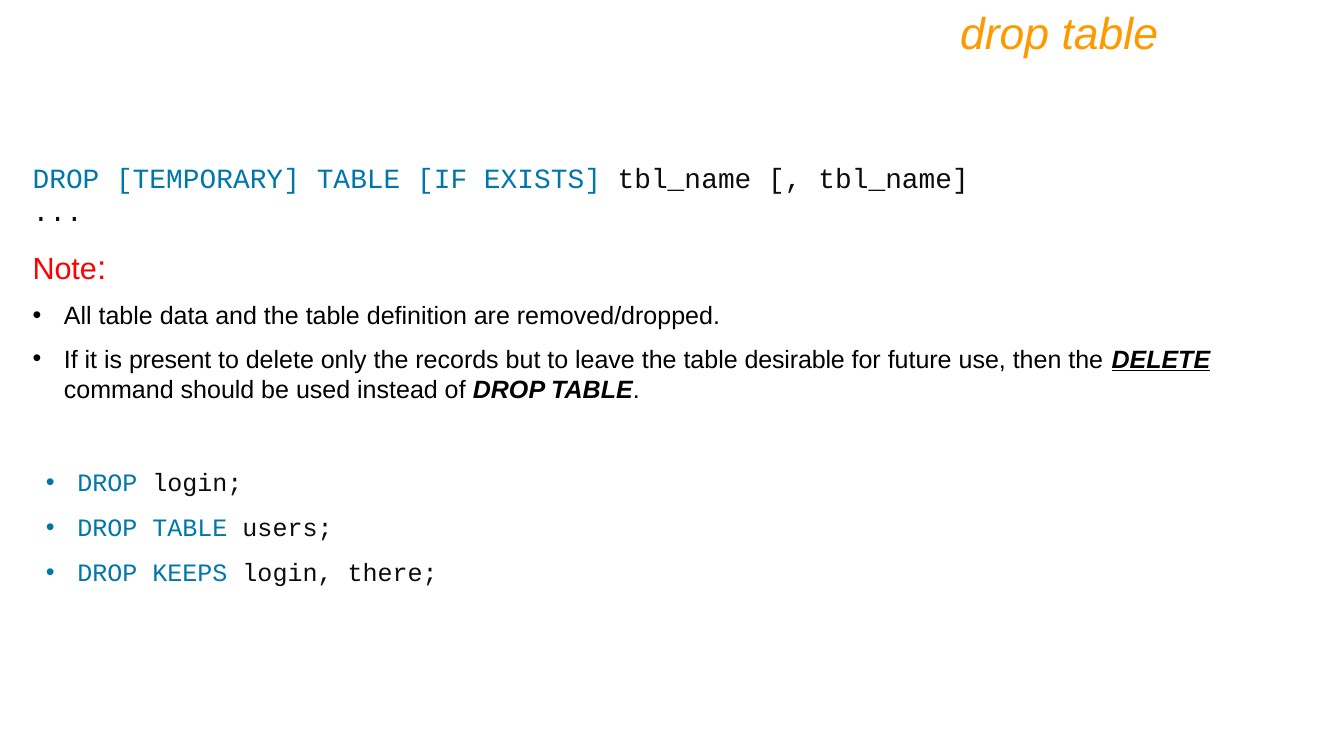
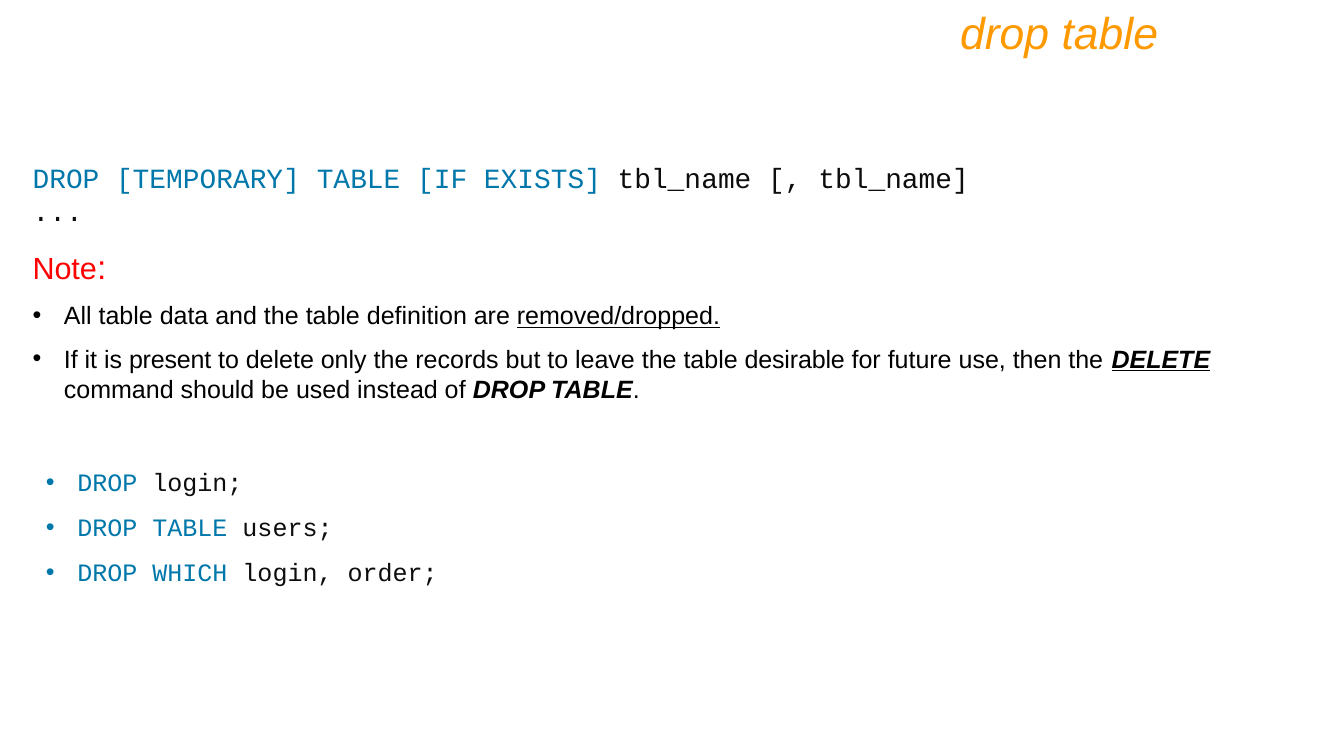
removed/dropped underline: none -> present (618, 316)
KEEPS: KEEPS -> WHICH (190, 573)
there: there -> order (393, 573)
